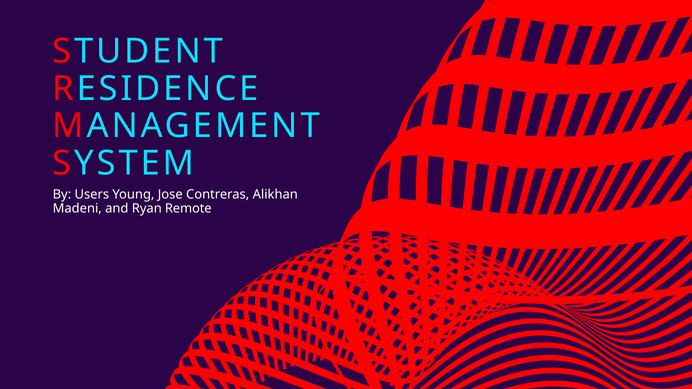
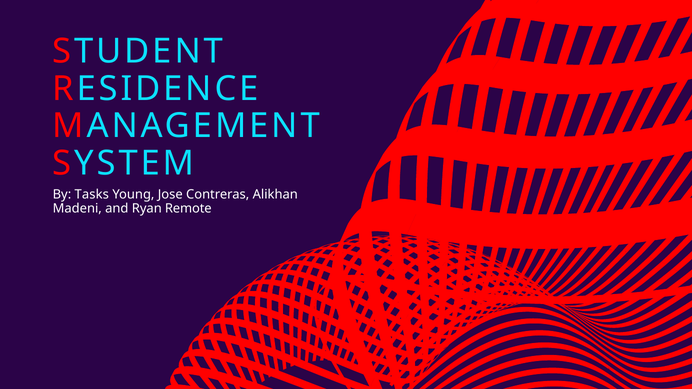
Users: Users -> Tasks (92, 194)
